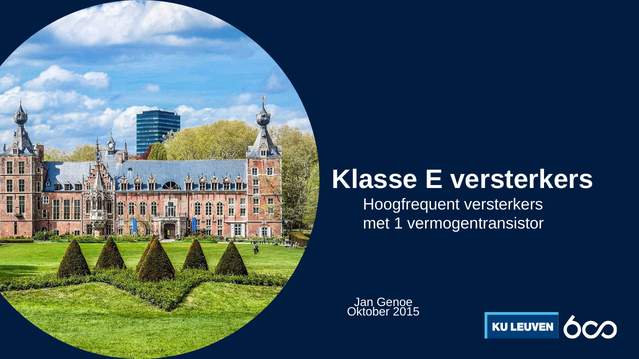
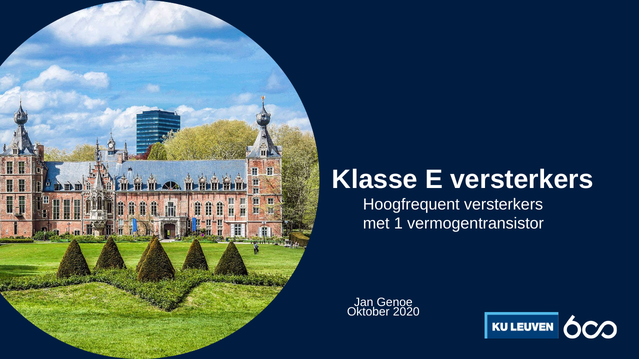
2015: 2015 -> 2020 (406, 312)
